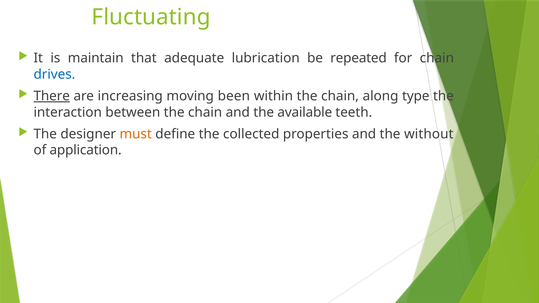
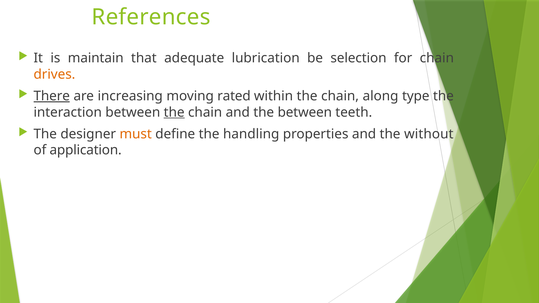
Fluctuating: Fluctuating -> References (151, 17)
repeated: repeated -> selection (358, 58)
drives colour: blue -> orange (54, 74)
been: been -> rated (234, 96)
the underline: none -> present (174, 112)
the available: available -> between (305, 112)
collected: collected -> handling (251, 134)
